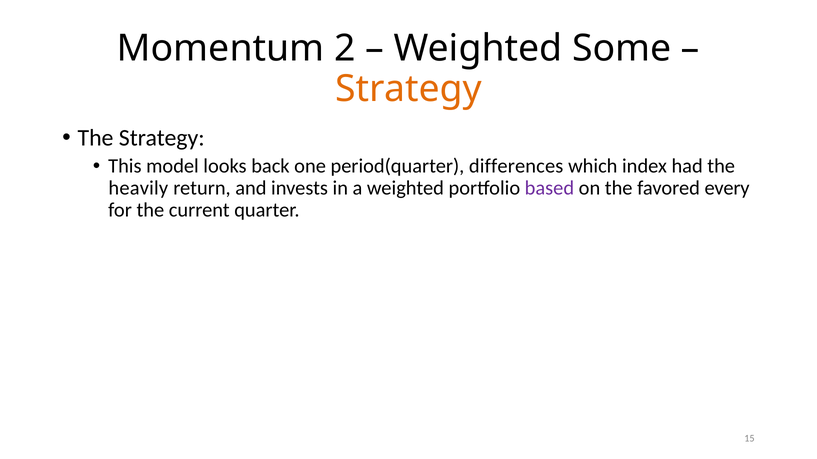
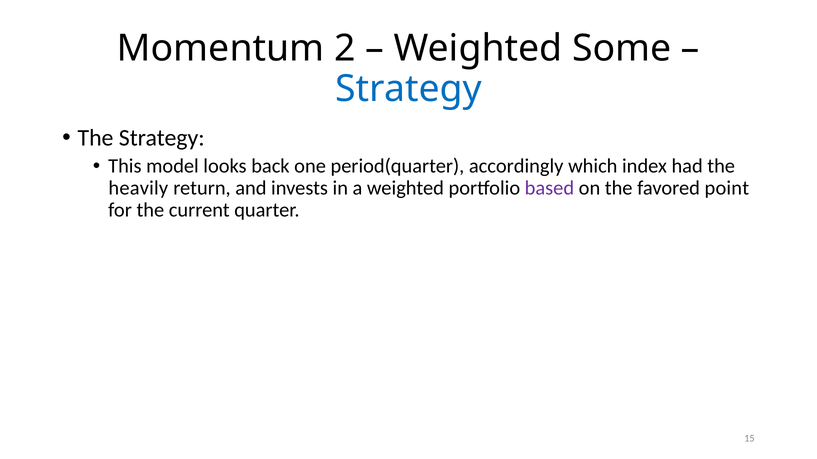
Strategy colour: orange -> blue (408, 89)
differences: differences -> accordingly (516, 166)
every: every -> point (727, 188)
